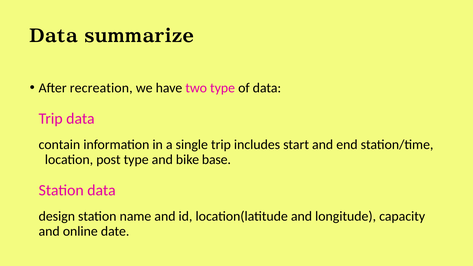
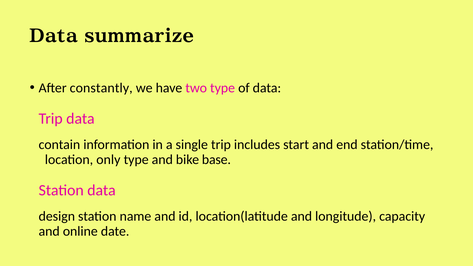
recreation: recreation -> constantly (101, 88)
post: post -> only (108, 160)
